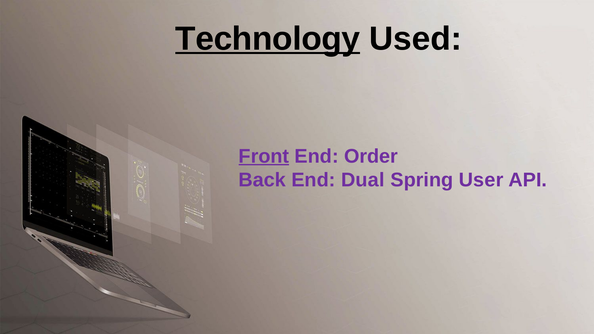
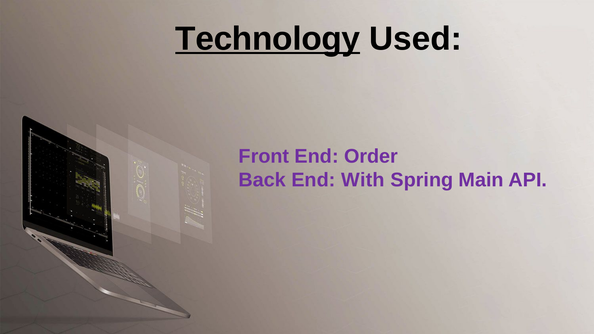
Front underline: present -> none (264, 156)
Dual: Dual -> With (363, 180)
User: User -> Main (481, 180)
